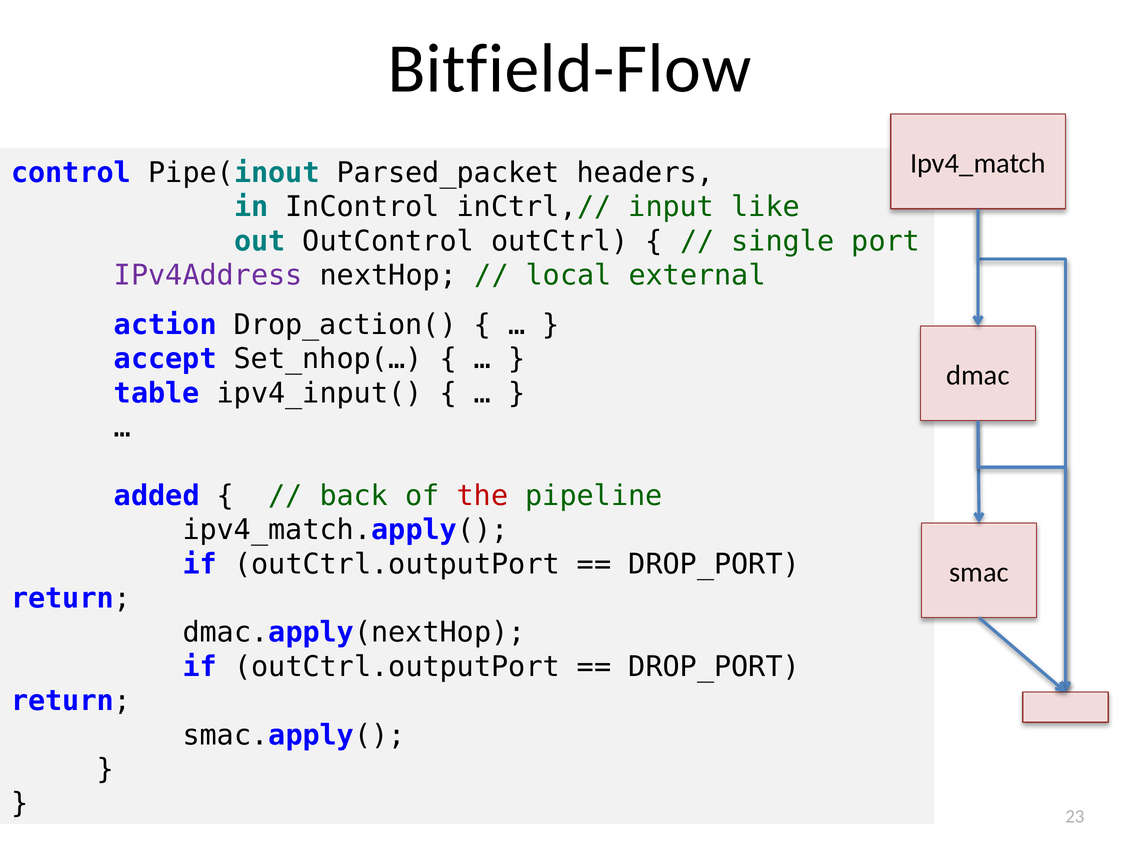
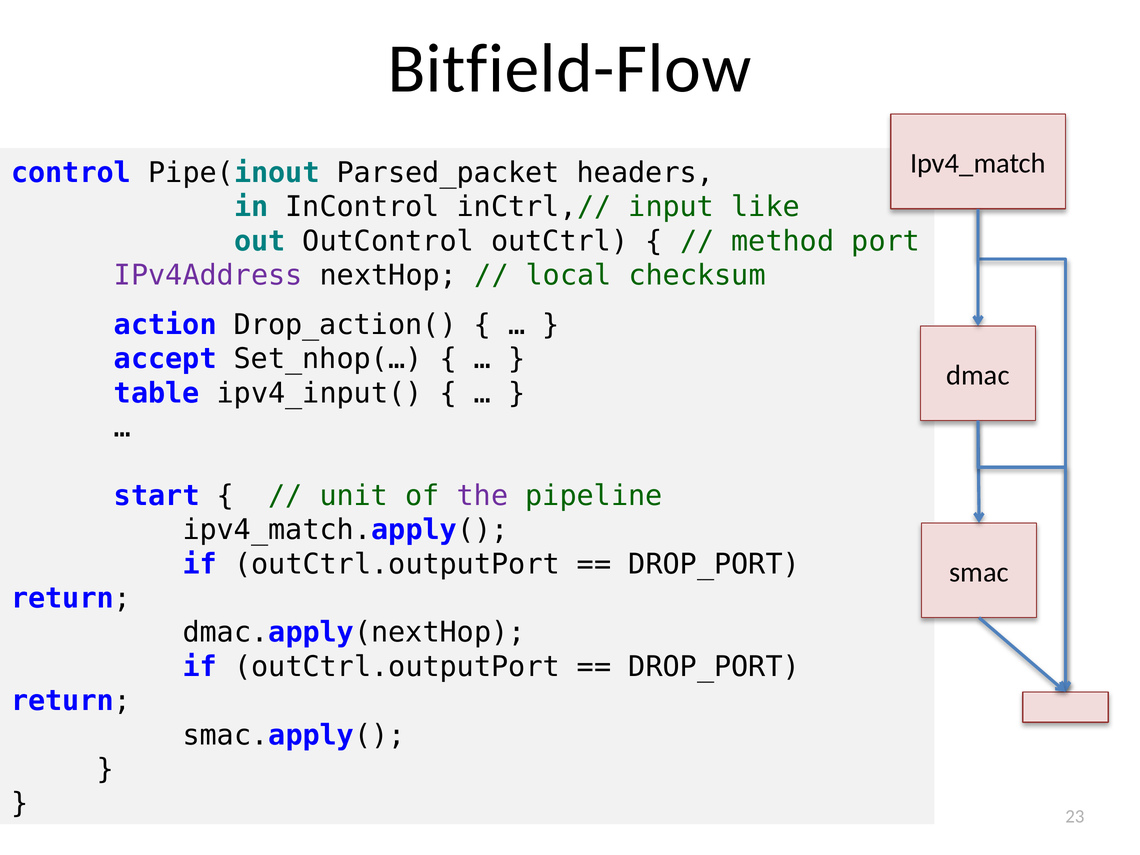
single: single -> method (783, 241)
external: external -> checksum (697, 275)
added: added -> start (157, 496)
back: back -> unit (354, 496)
the colour: red -> purple (482, 496)
